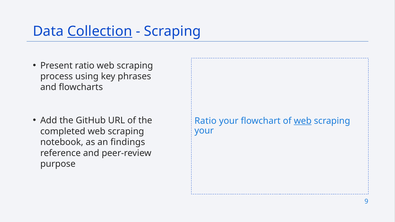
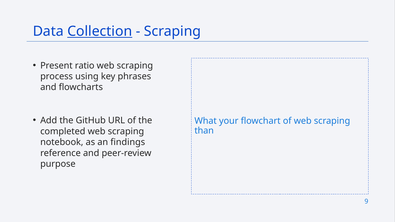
Ratio: Ratio -> What (206, 121)
web underline: present -> none (303, 121)
your: your -> than (204, 131)
